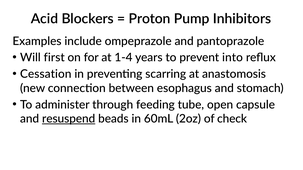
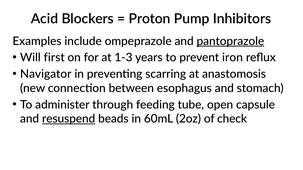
pantoprazole underline: none -> present (230, 41)
1-4: 1-4 -> 1-3 (123, 58)
into: into -> iron (232, 58)
Cessation: Cessation -> Navigator (46, 74)
